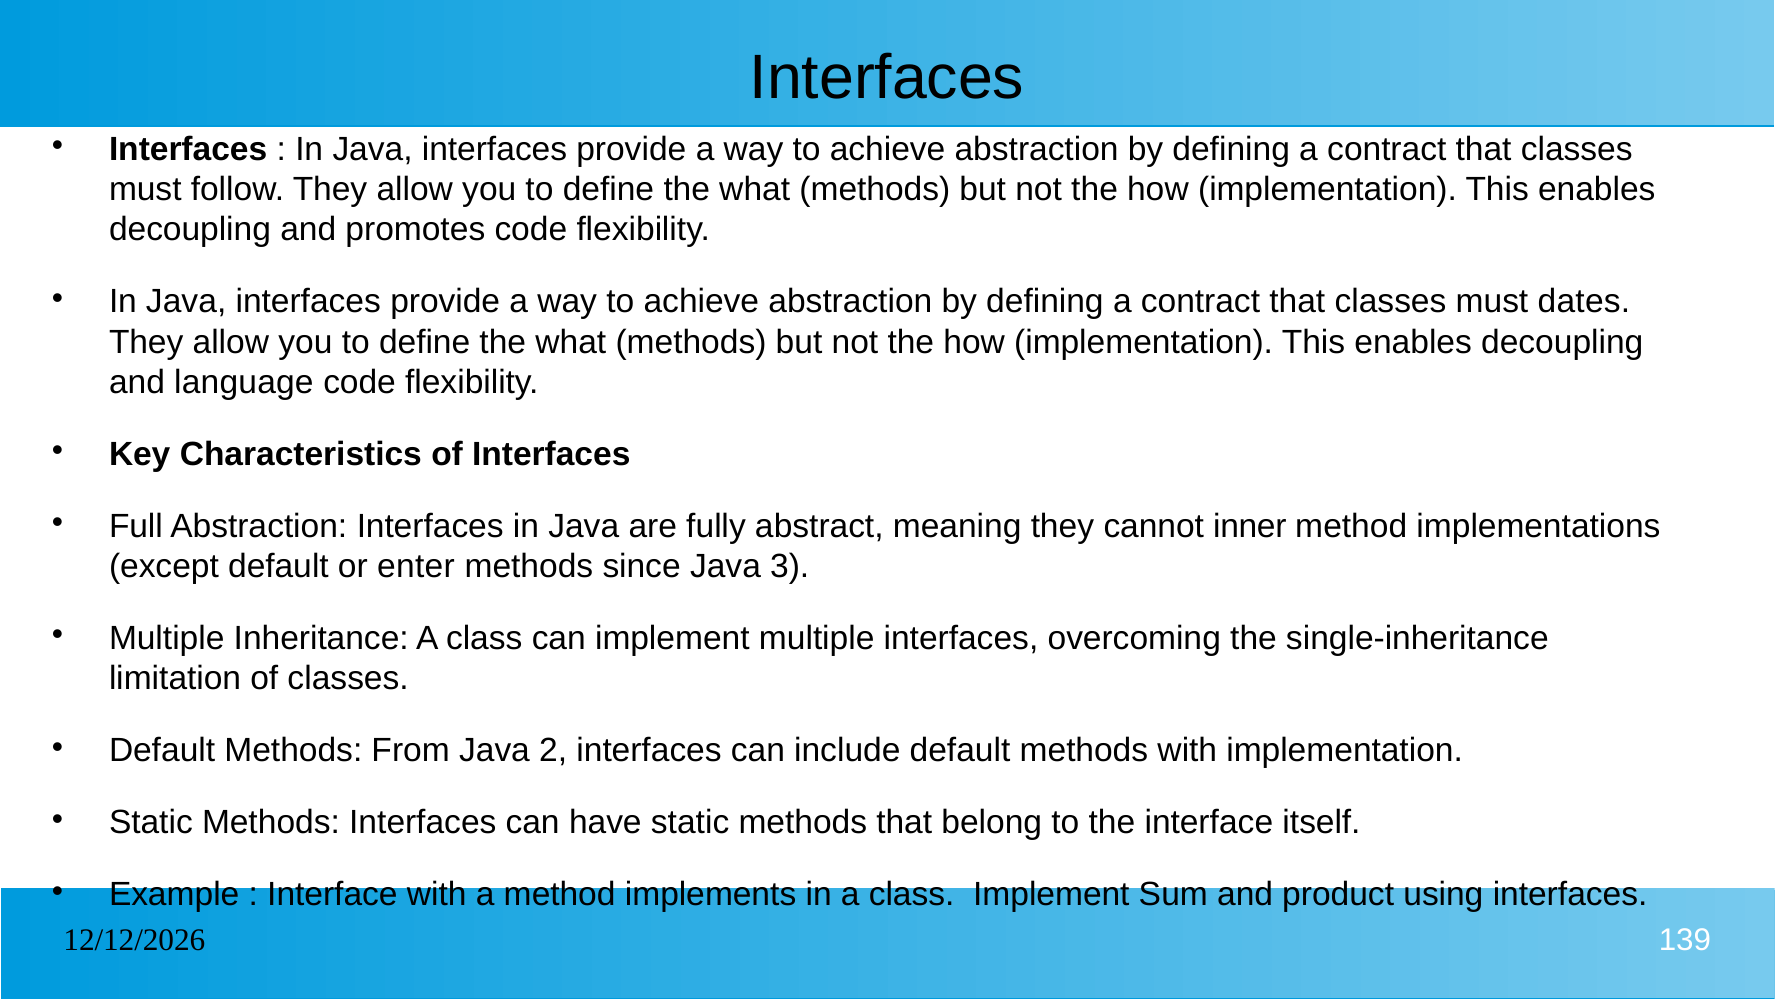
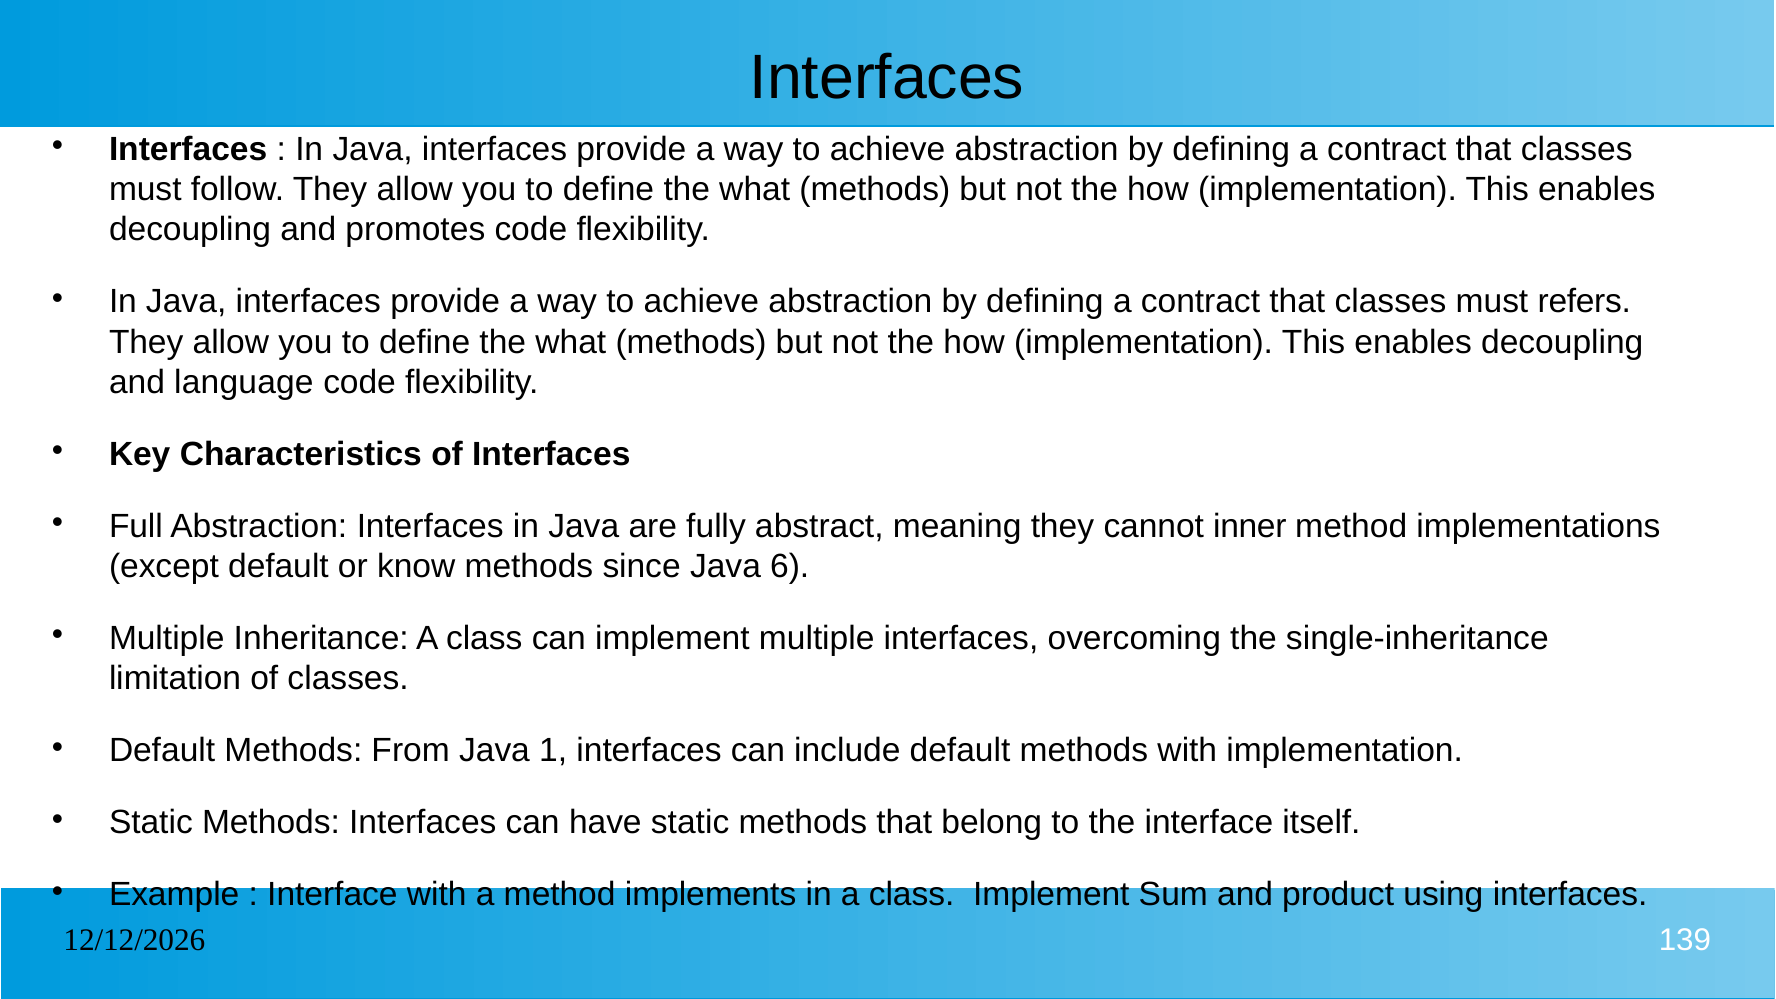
dates: dates -> refers (1584, 302)
enter: enter -> know (416, 567)
3: 3 -> 6 (790, 567)
2: 2 -> 1 (553, 751)
